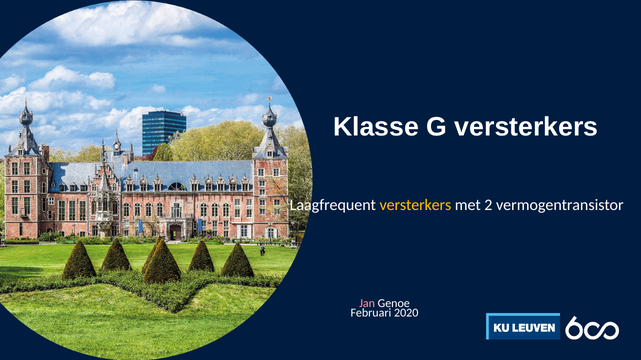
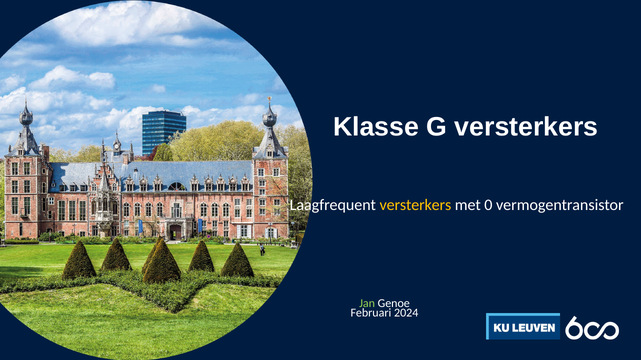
2: 2 -> 0 (488, 205)
Jan colour: pink -> light green (367, 304)
2020: 2020 -> 2024 (406, 313)
